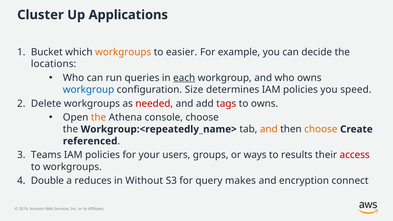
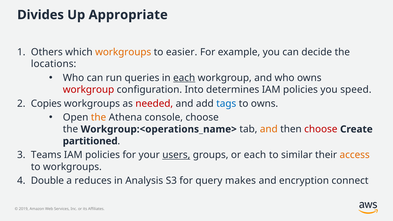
Cluster: Cluster -> Divides (41, 15)
Applications: Applications -> Appropriate (128, 15)
Bucket: Bucket -> Others (47, 52)
workgroup colour: blue -> red (89, 90)
Size: Size -> Into (194, 90)
Delete: Delete -> Copies (46, 104)
tags colour: red -> blue (226, 104)
Workgroup:<repeatedly_name>: Workgroup:<repeatedly_name> -> Workgroup:<operations_name> (159, 129)
choose colour: orange -> red (321, 129)
referenced: referenced -> partitioned (90, 141)
users underline: none -> present (176, 155)
or ways: ways -> each (255, 155)
results: results -> similar (297, 155)
access colour: red -> orange (355, 155)
Without: Without -> Analysis (144, 181)
